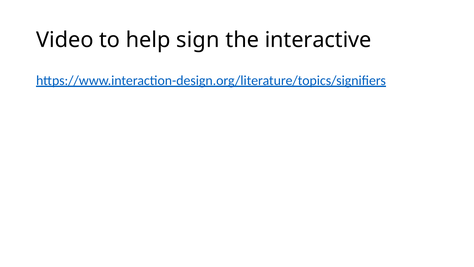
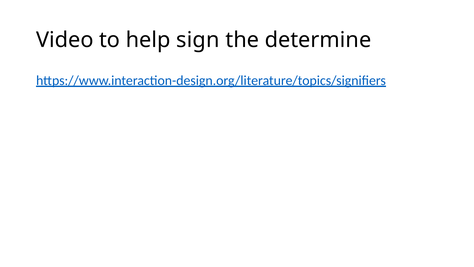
interactive: interactive -> determine (318, 40)
